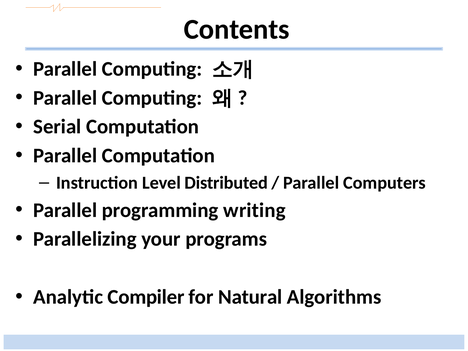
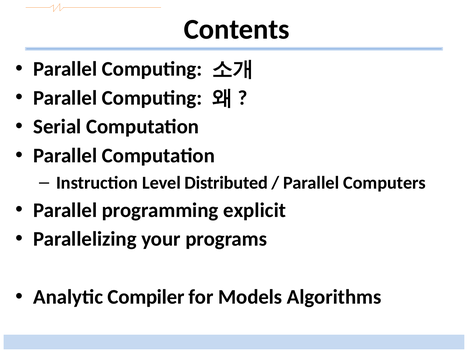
writing: writing -> explicit (255, 210)
Natural: Natural -> Models (250, 297)
